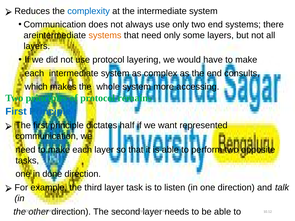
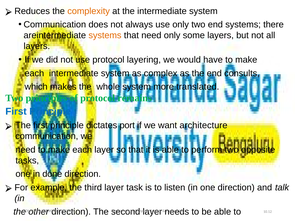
complexity colour: blue -> orange (89, 11)
accessing: accessing -> translated (198, 87)
half: half -> port (127, 126)
represented: represented -> architecture (203, 126)
